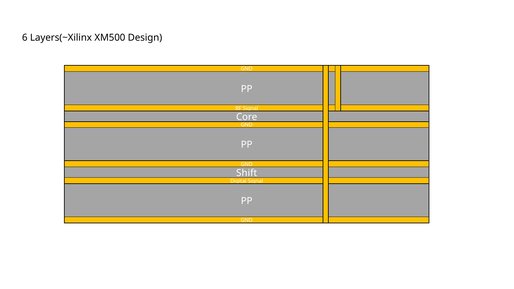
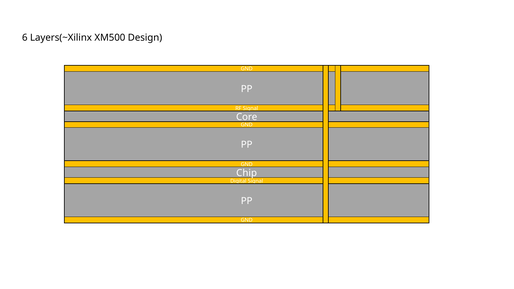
Shift: Shift -> Chip (247, 173)
